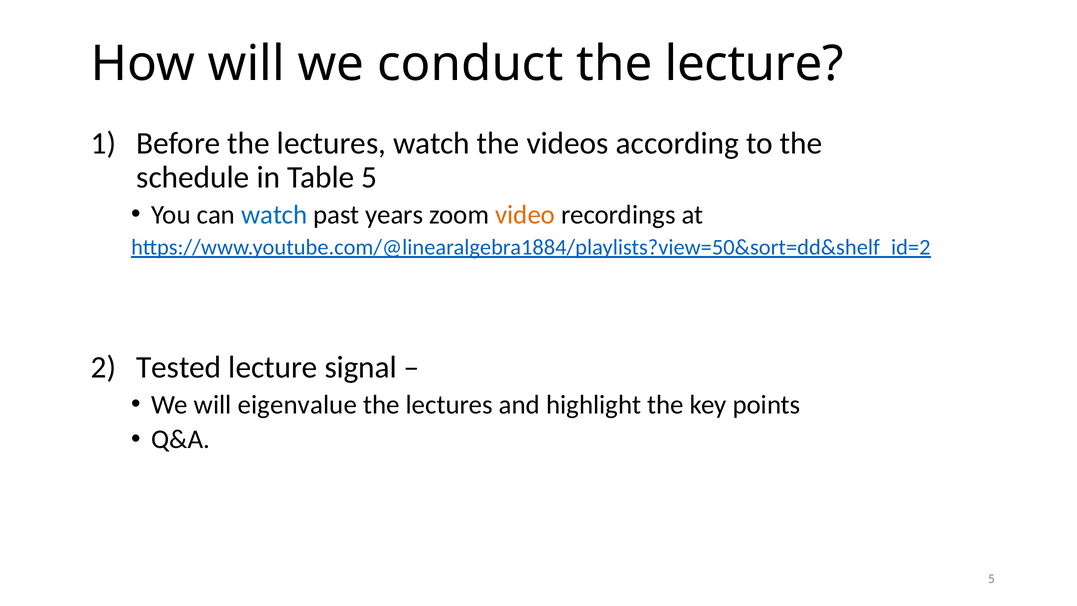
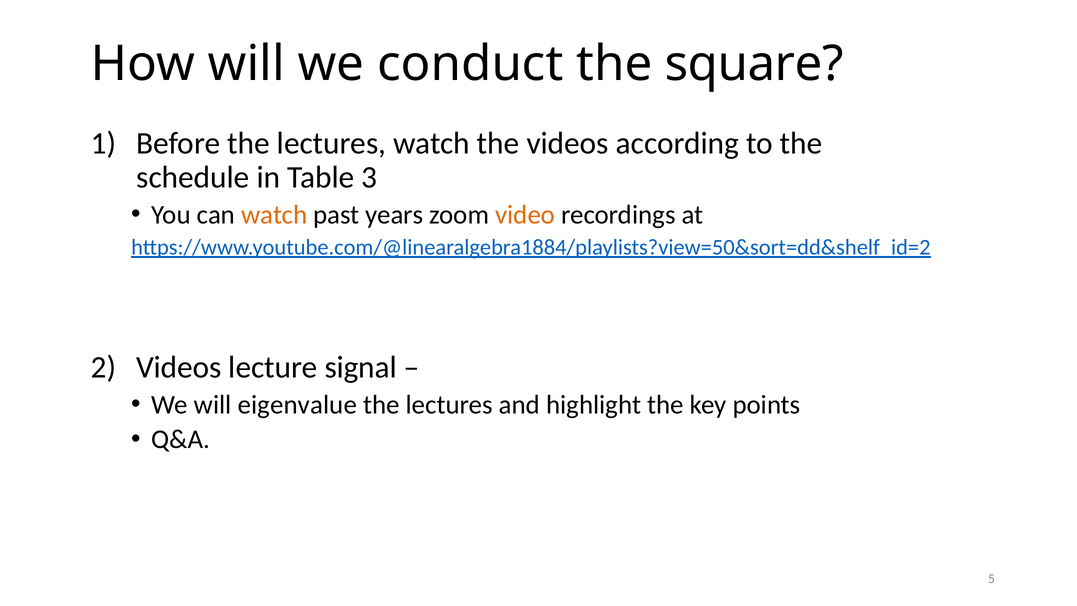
the lecture: lecture -> square (754, 64)
Table 5: 5 -> 3 (369, 177)
watch colour: blue -> orange (274, 215)
Tested: Tested -> Videos (179, 367)
